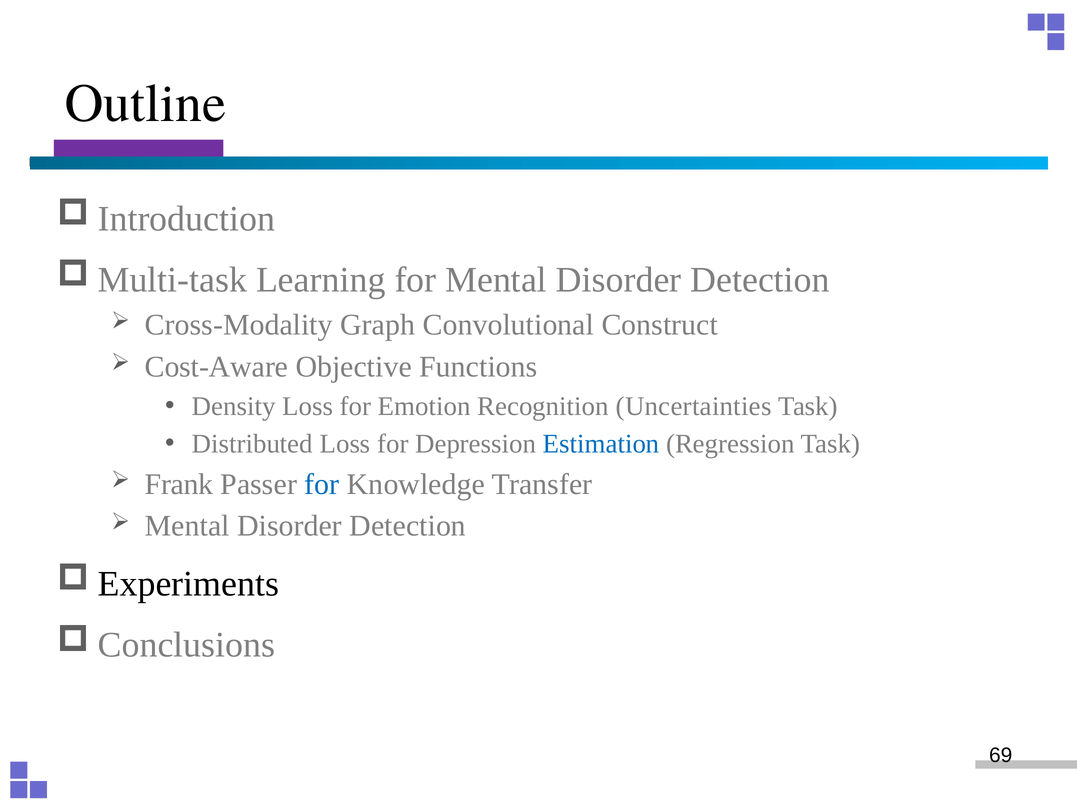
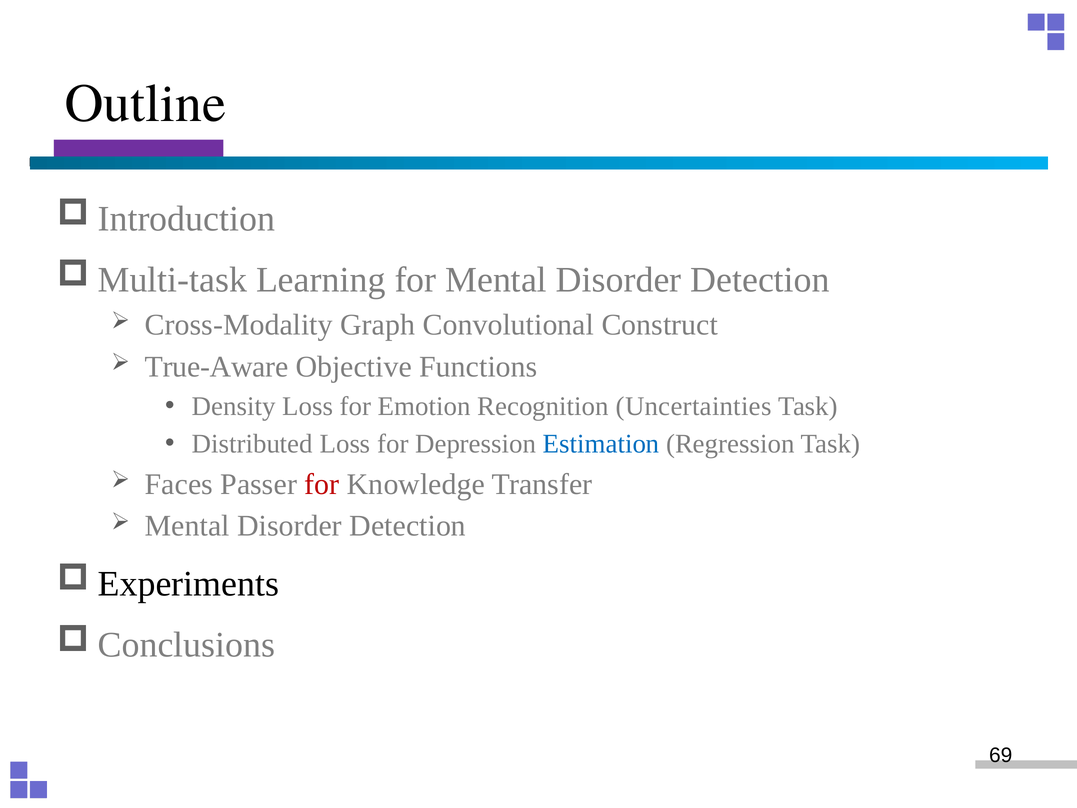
Cost-Aware: Cost-Aware -> True-Aware (217, 367)
Frank: Frank -> Faces (179, 484)
for colour: blue -> red (322, 484)
